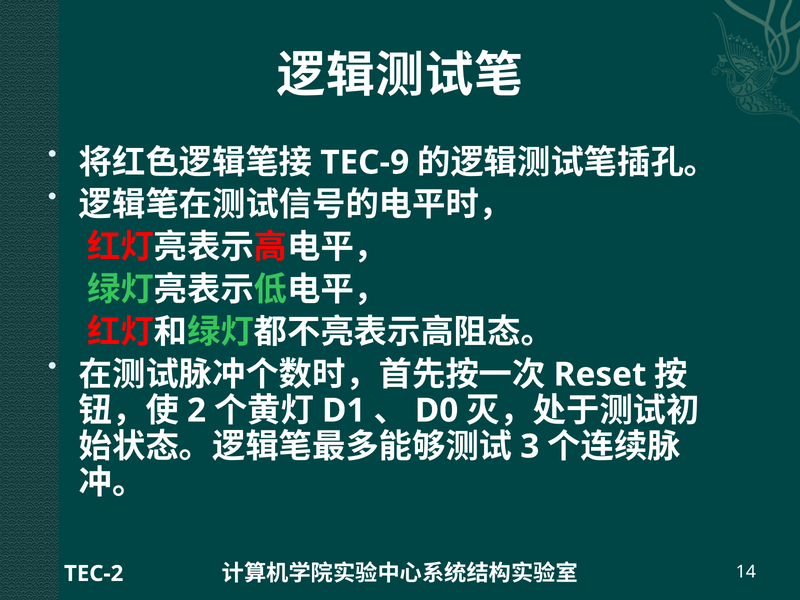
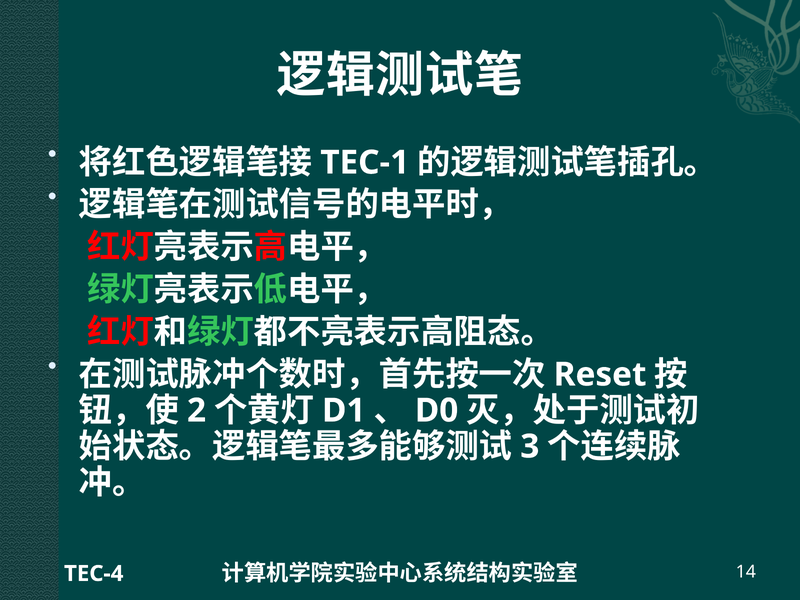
TEC-9: TEC-9 -> TEC-1 (365, 163)
TEC-2: TEC-2 -> TEC-4 (94, 574)
